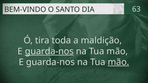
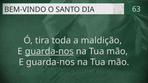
mão underline: present -> none (118, 62)
